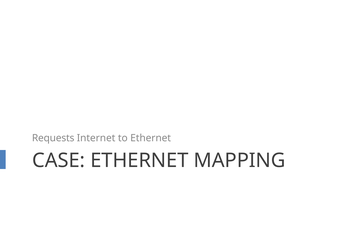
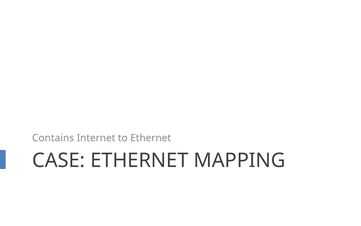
Requests: Requests -> Contains (53, 138)
